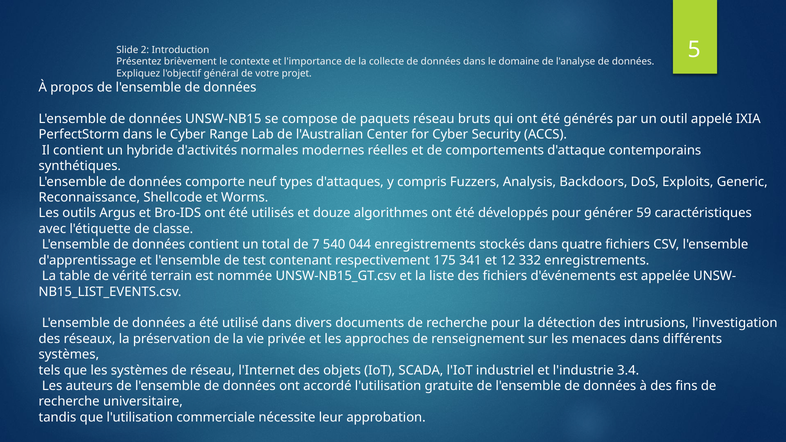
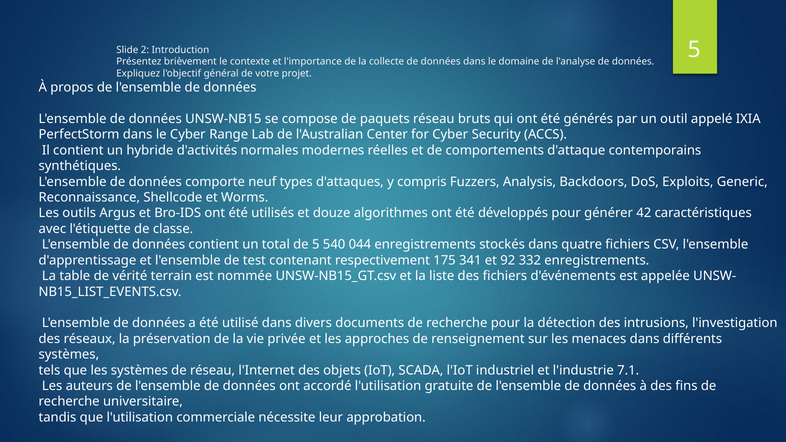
59: 59 -> 42 (644, 213)
de 7: 7 -> 5 (316, 245)
12: 12 -> 92 (508, 260)
3.4: 3.4 -> 7.1 (628, 370)
